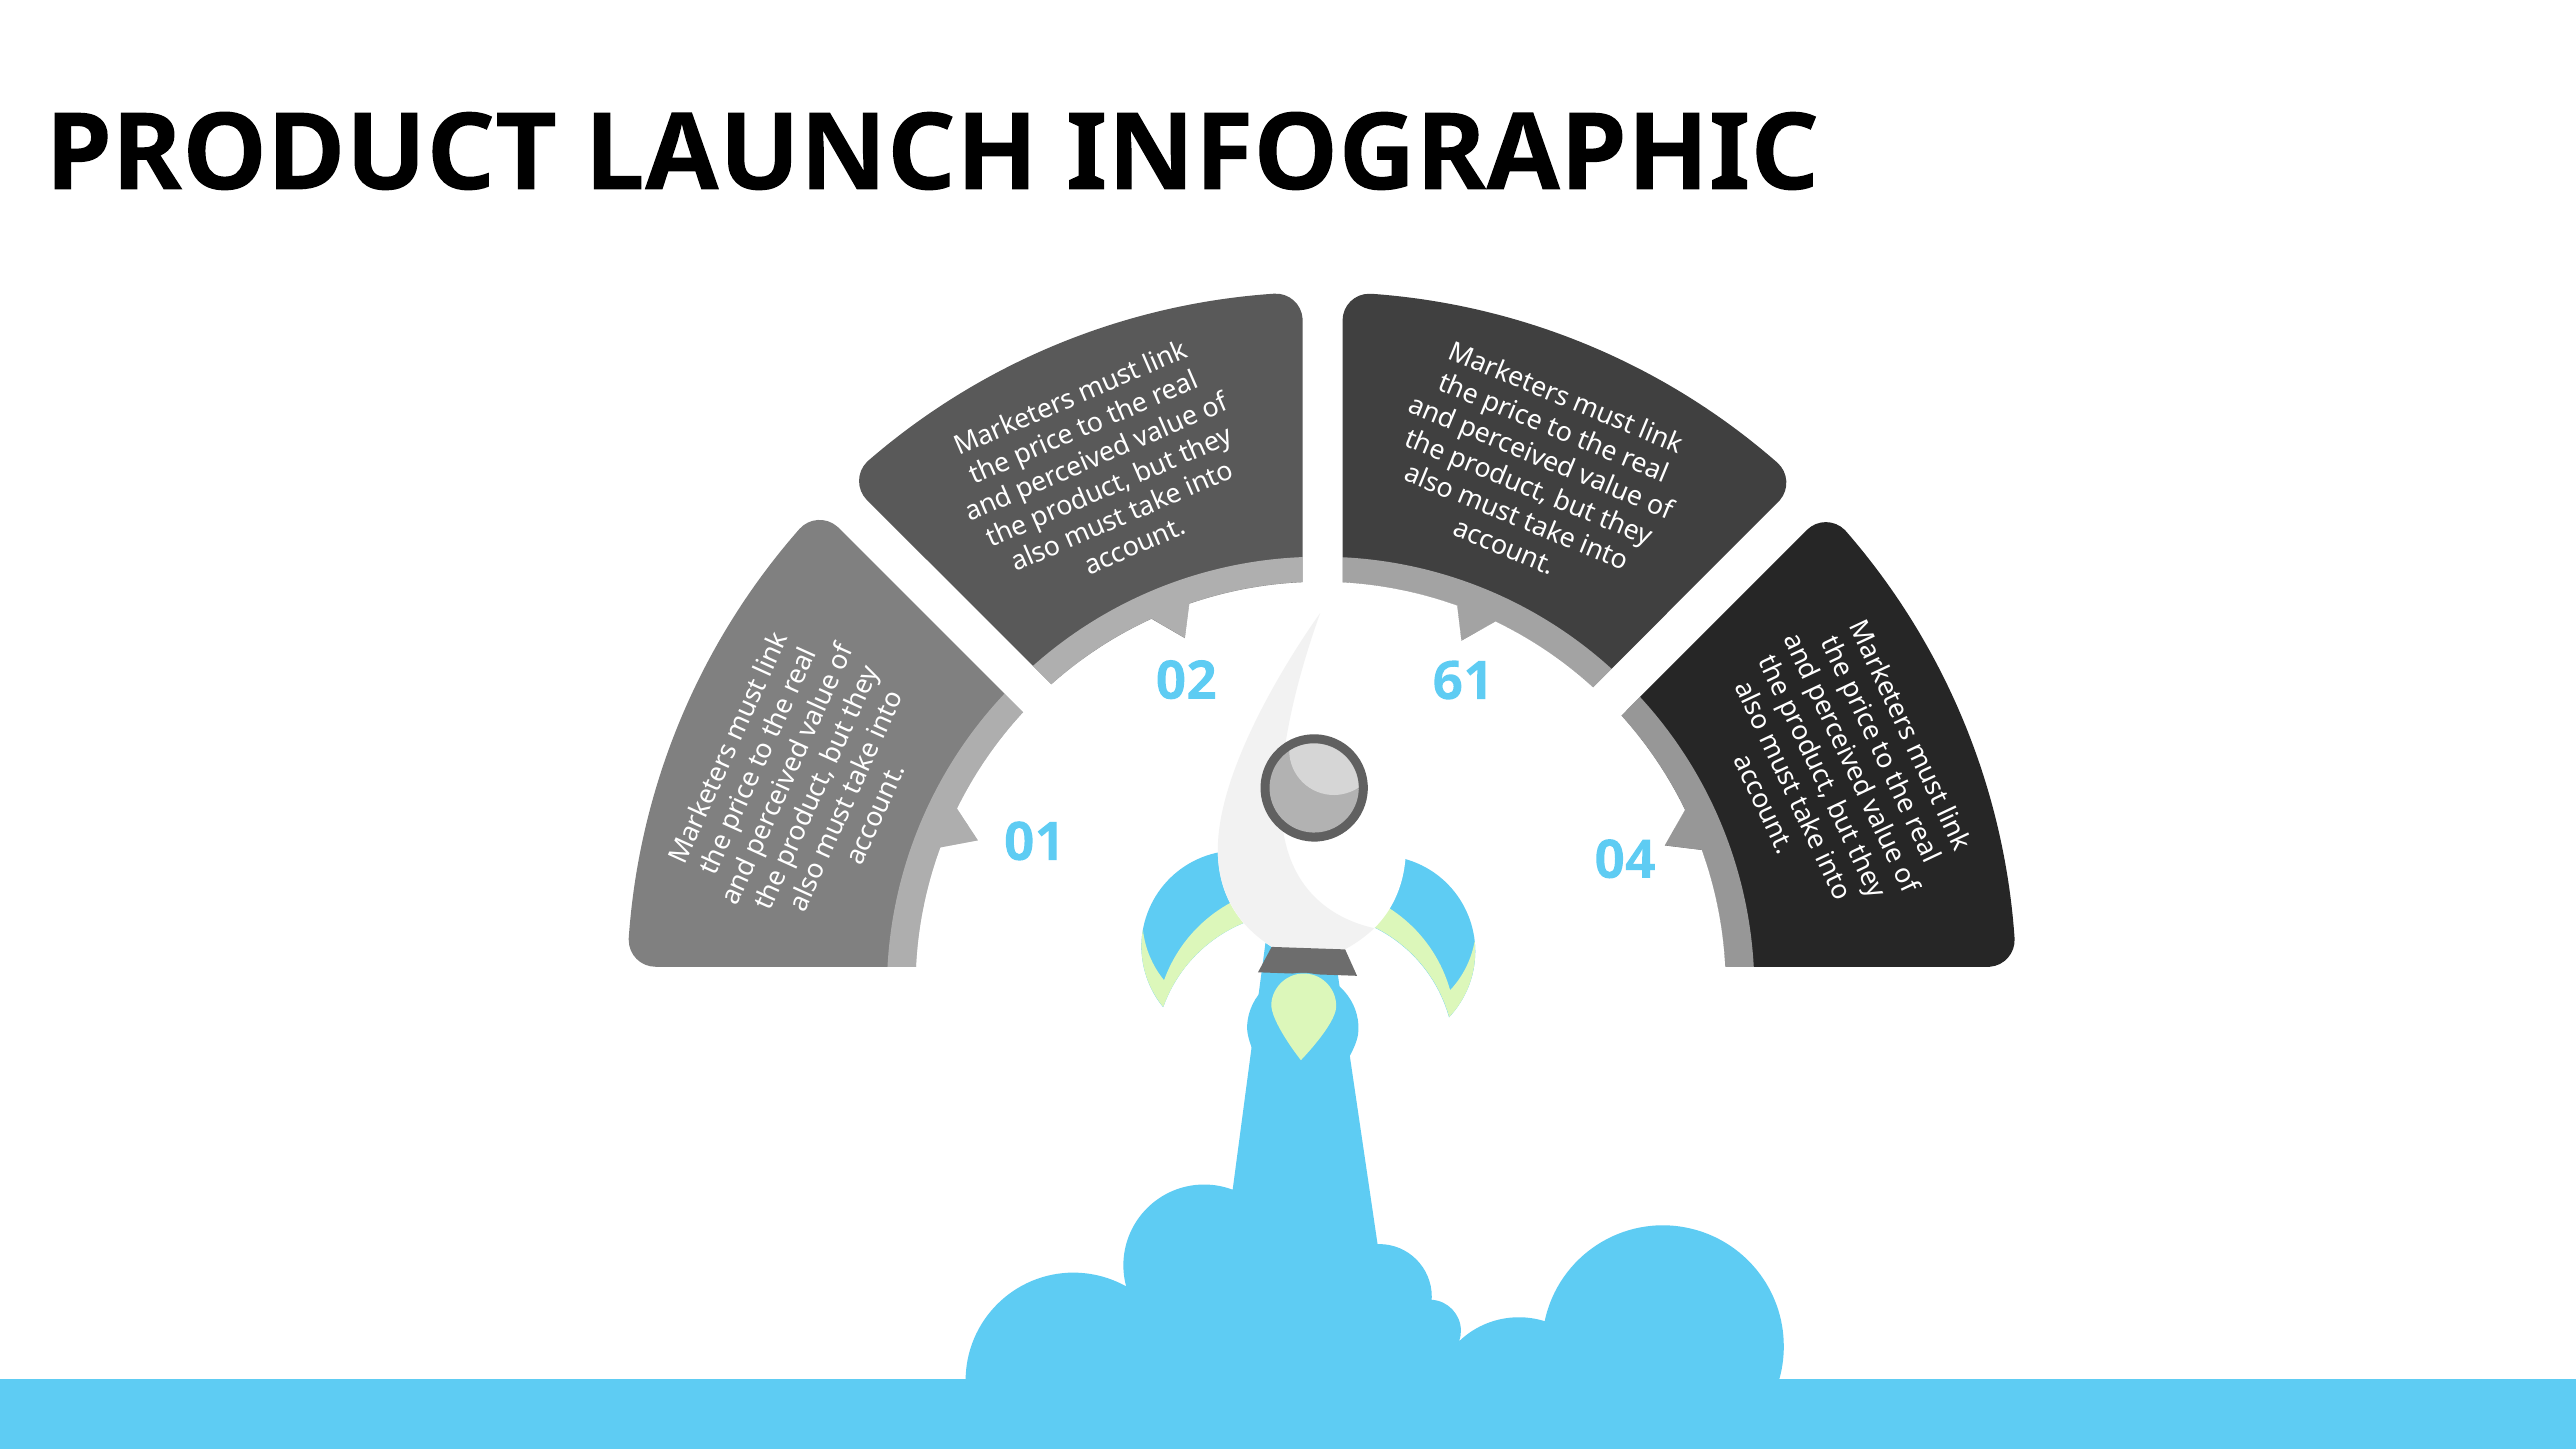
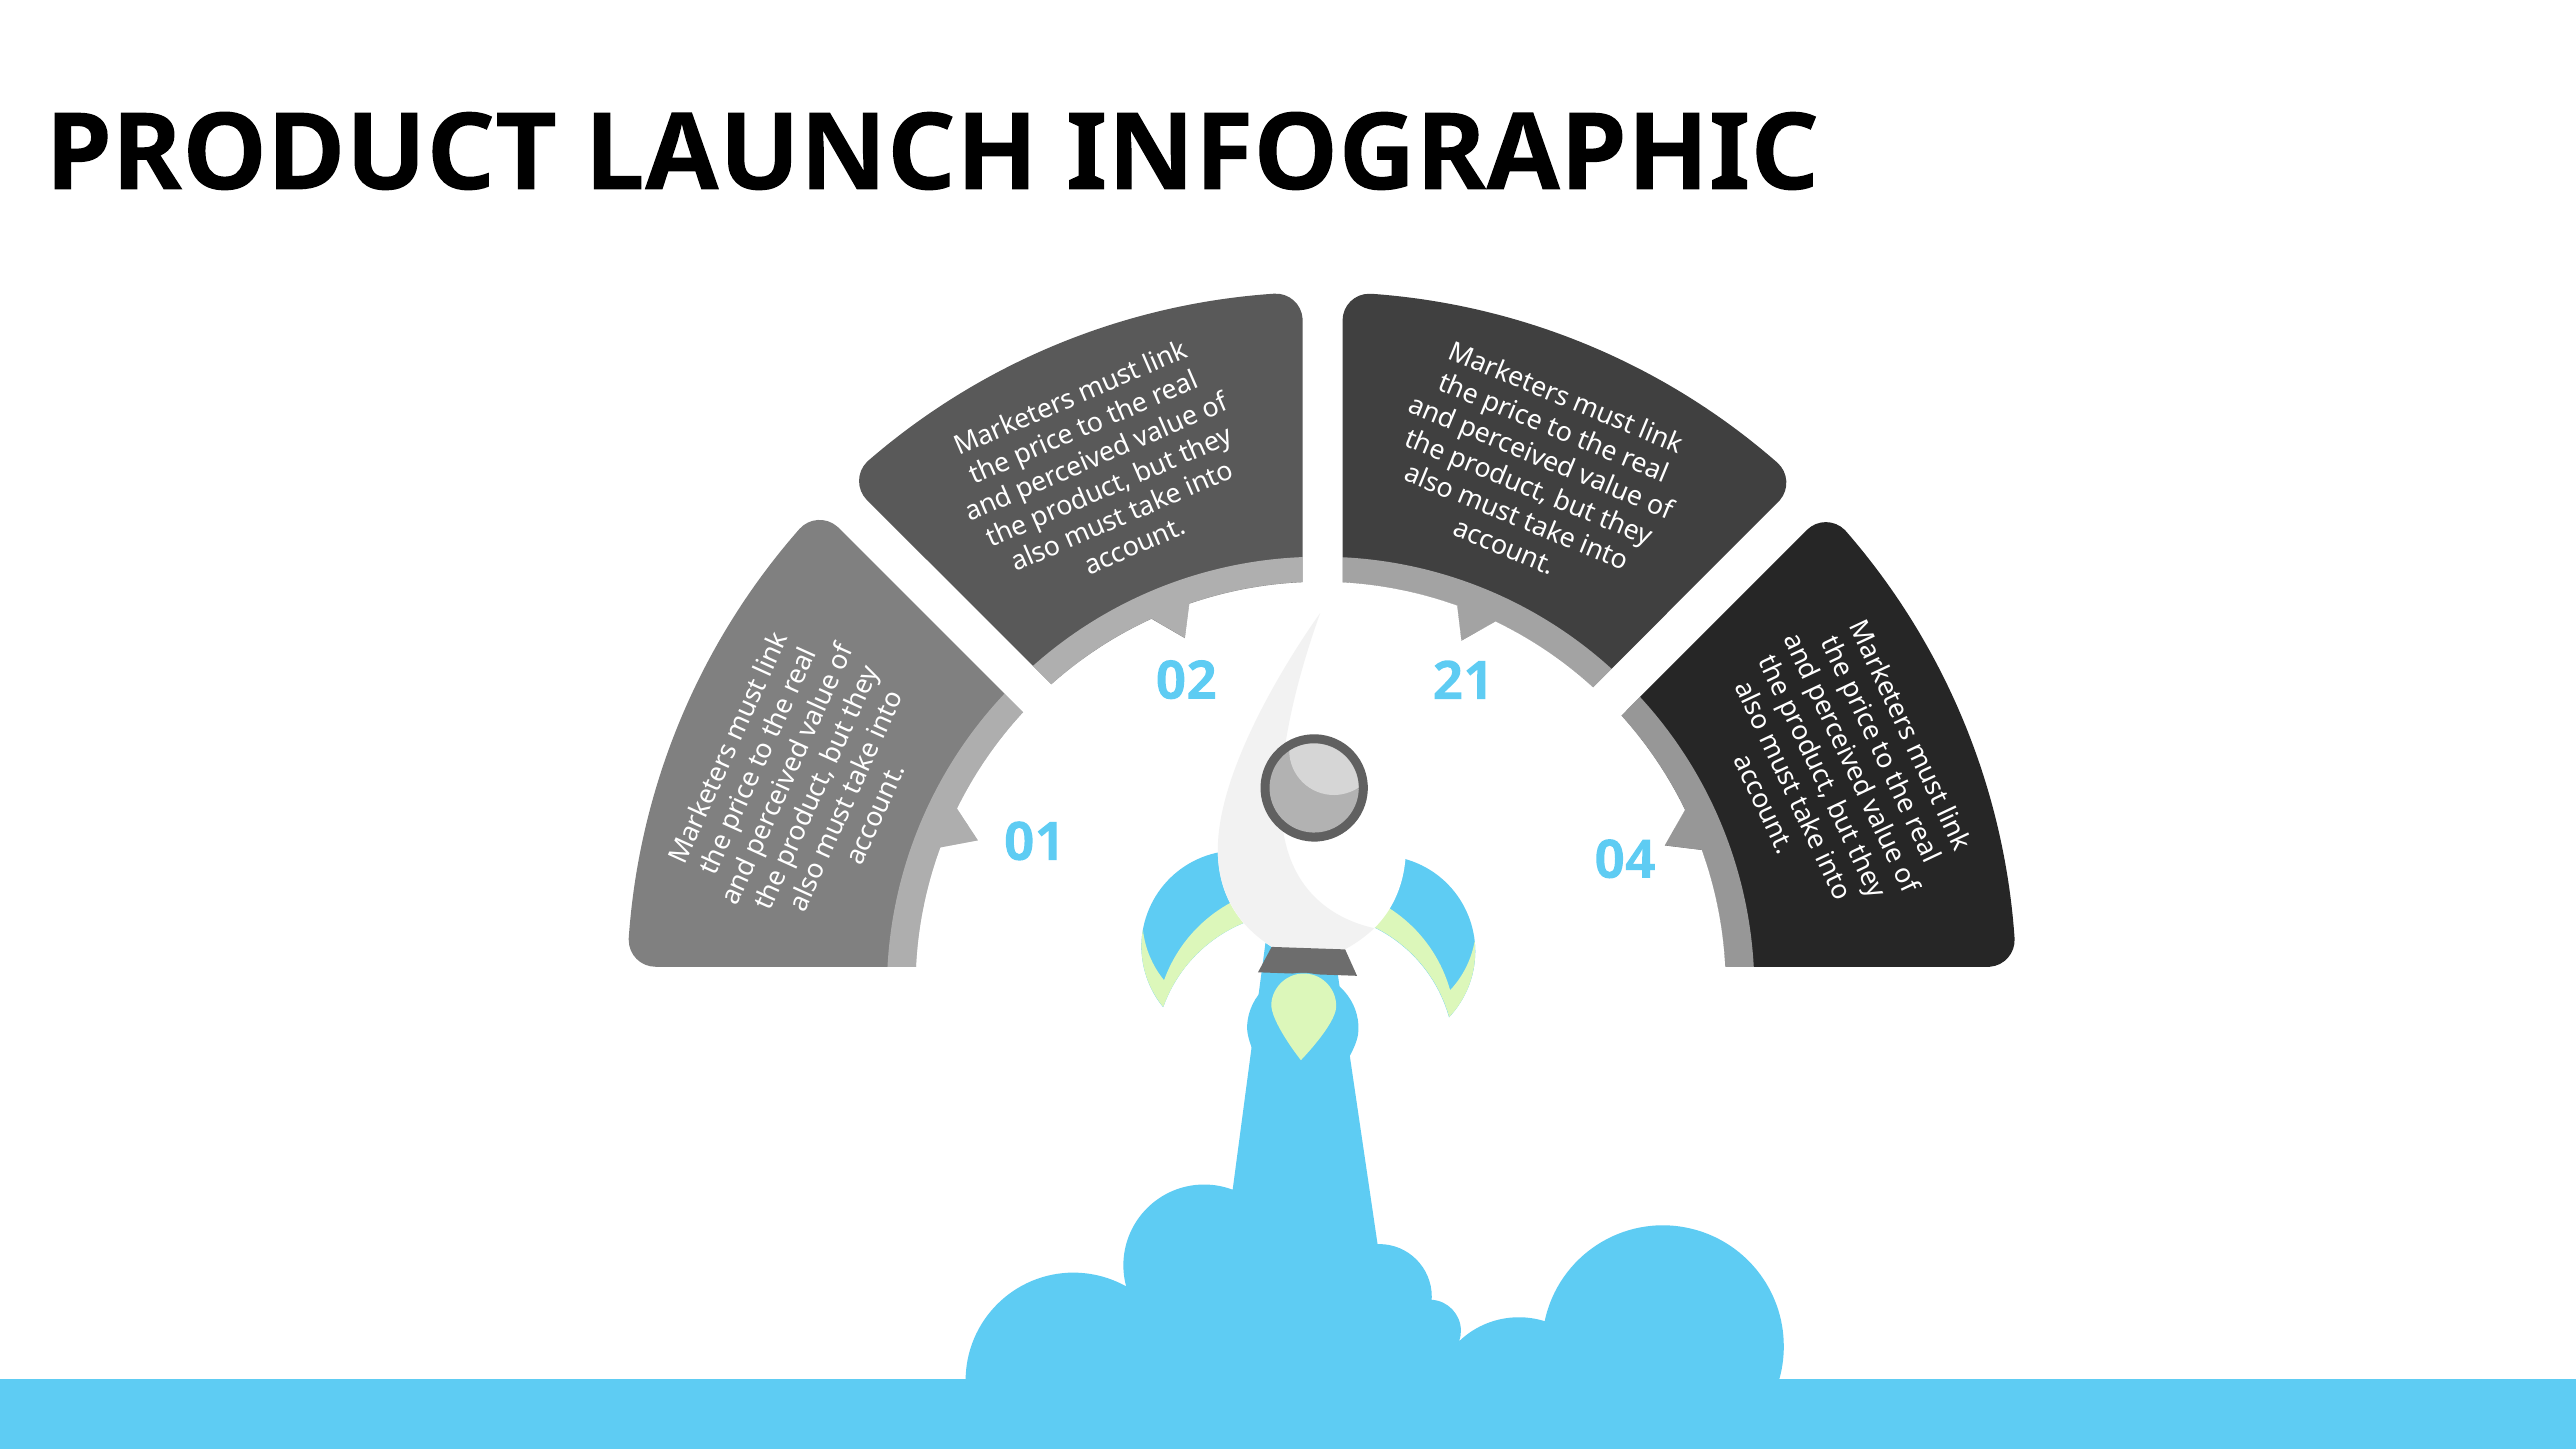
61: 61 -> 21 (1463, 681)
